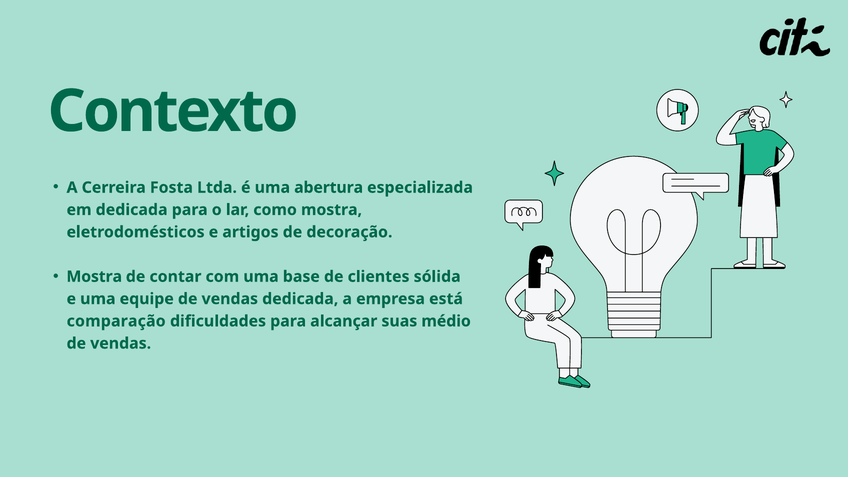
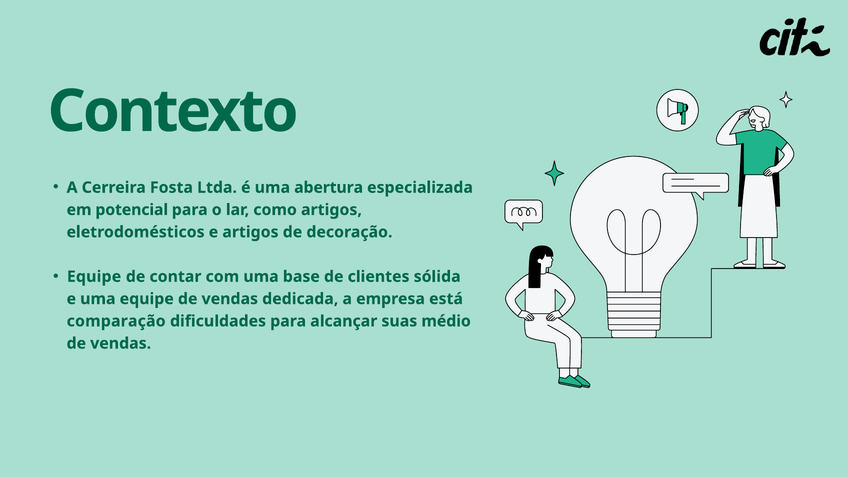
em dedicada: dedicada -> potencial (132, 210)
como mostra: mostra -> artigos (331, 210)
Mostra: Mostra -> Equipe (94, 277)
